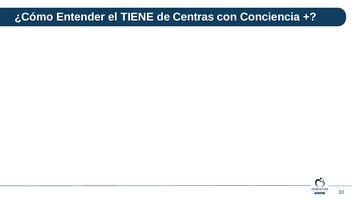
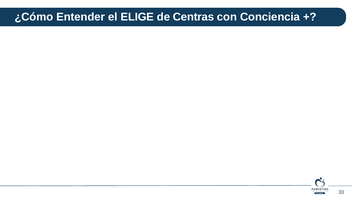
TIENE: TIENE -> ELIGE (137, 17)
